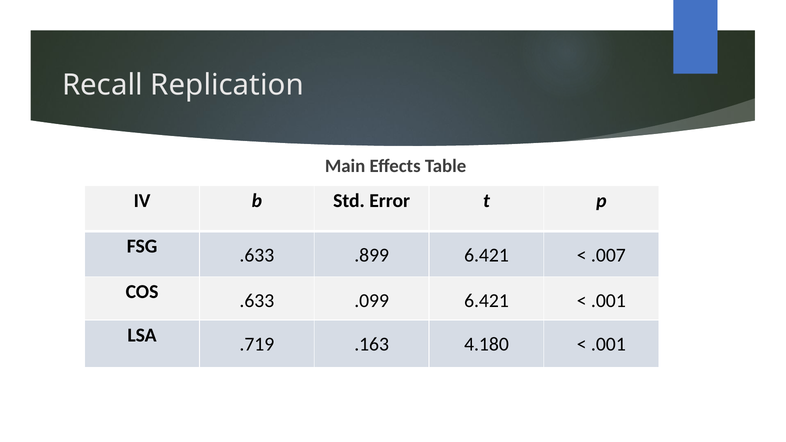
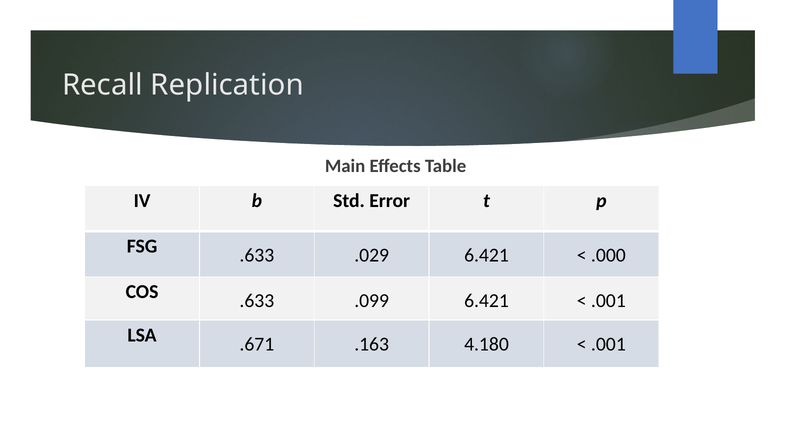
.899: .899 -> .029 (372, 255)
.007: .007 -> .000 (608, 255)
.719: .719 -> .671 (257, 344)
